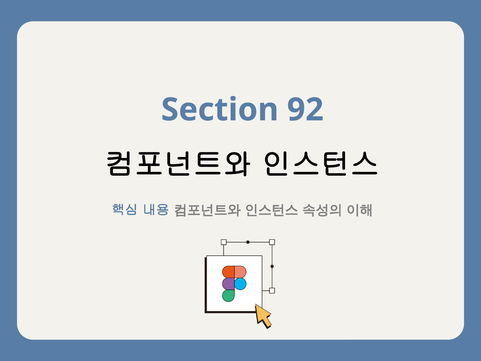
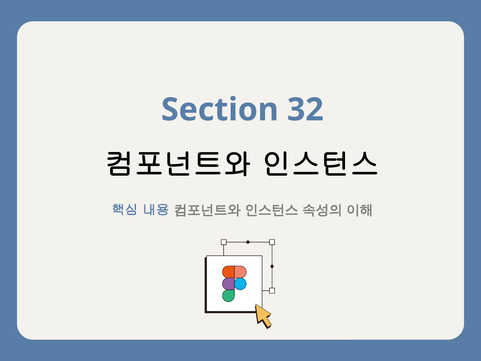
92: 92 -> 32 (305, 110)
